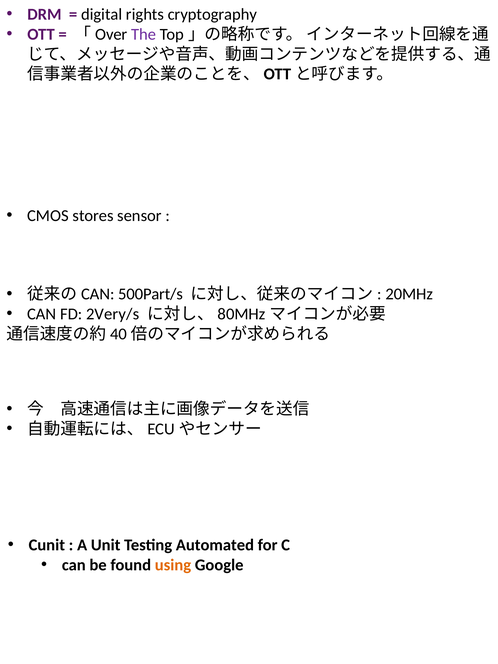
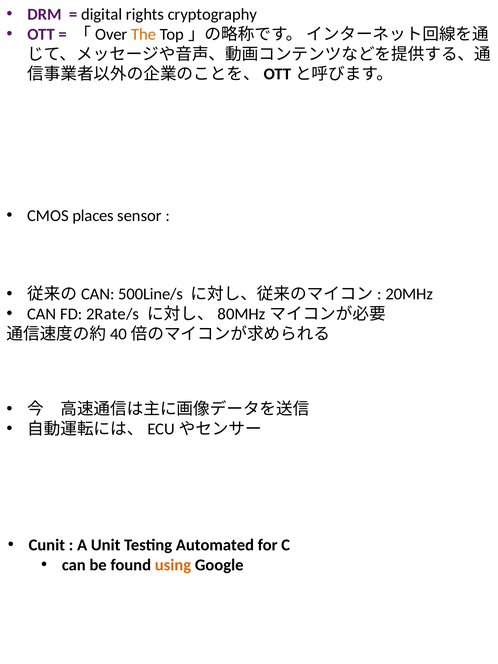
The colour: purple -> orange (144, 34)
stores: stores -> places (93, 216)
500Part/s: 500Part/s -> 500Line/s (151, 294)
2Very/s: 2Very/s -> 2Rate/s (113, 314)
